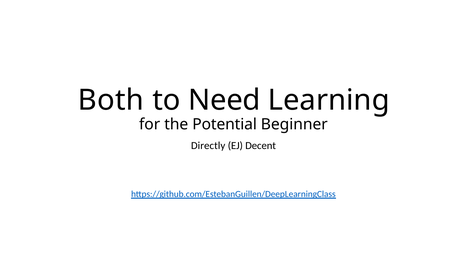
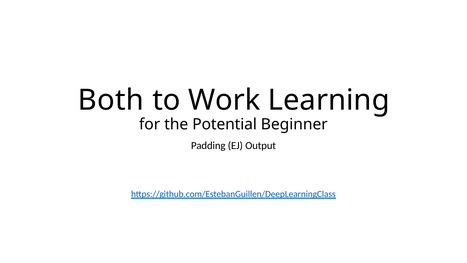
Need: Need -> Work (224, 100)
Directly: Directly -> Padding (208, 145)
Decent: Decent -> Output (261, 145)
